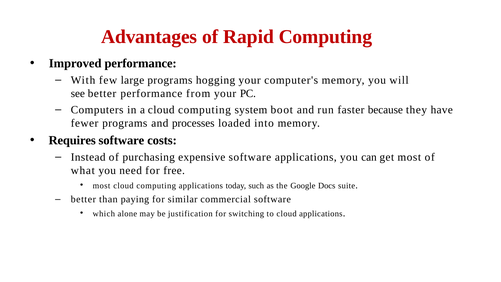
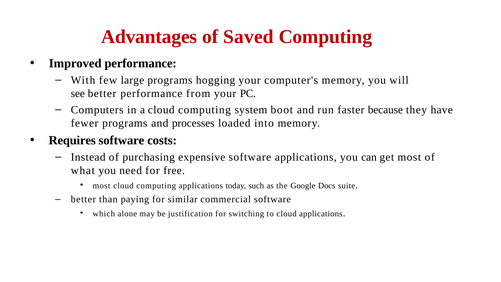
Rapid: Rapid -> Saved (248, 37)
